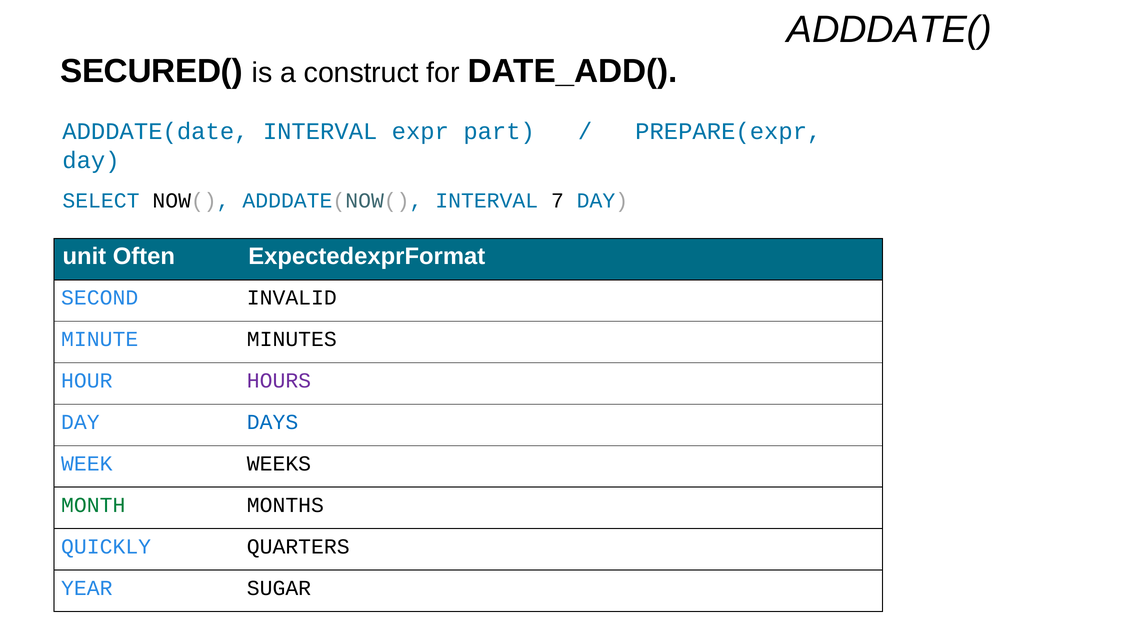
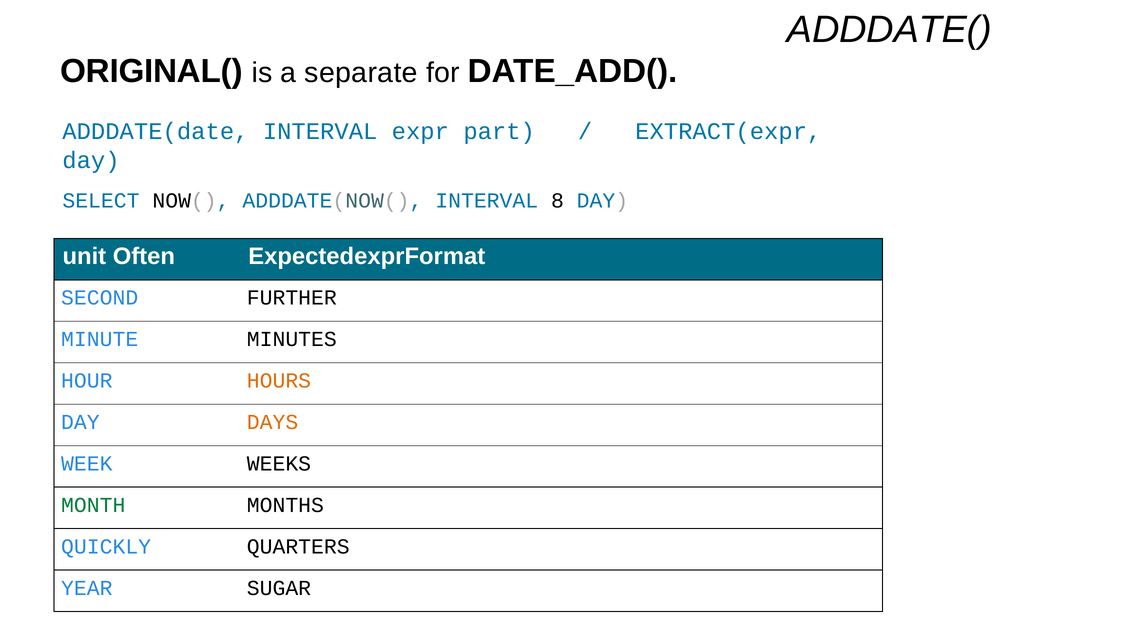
SECURED(: SECURED( -> ORIGINAL( (151, 71)
construct: construct -> separate (361, 73)
PREPARE(expr: PREPARE(expr -> EXTRACT(expr (728, 132)
7: 7 -> 8 (557, 200)
INVALID: INVALID -> FURTHER (292, 298)
HOURS colour: purple -> orange (279, 381)
DAYS colour: blue -> orange (273, 422)
